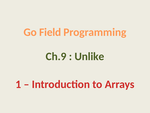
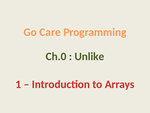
Field: Field -> Care (50, 32)
Ch.9: Ch.9 -> Ch.0 (56, 56)
